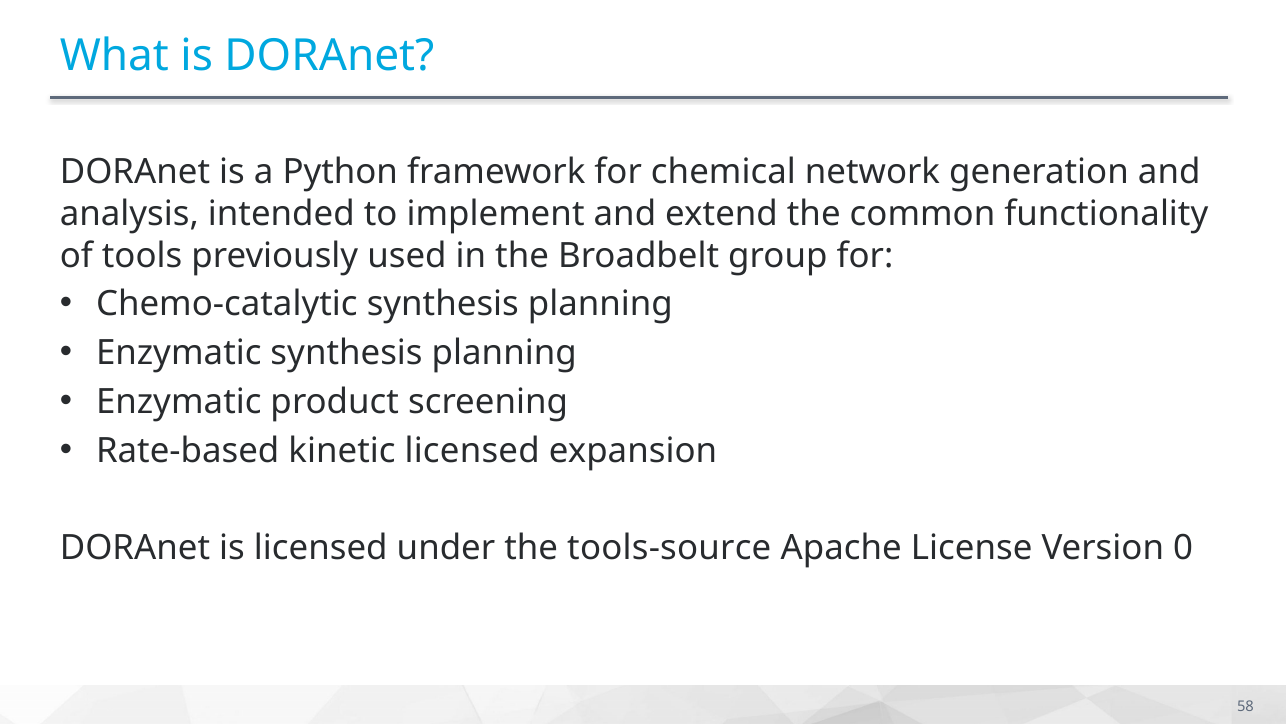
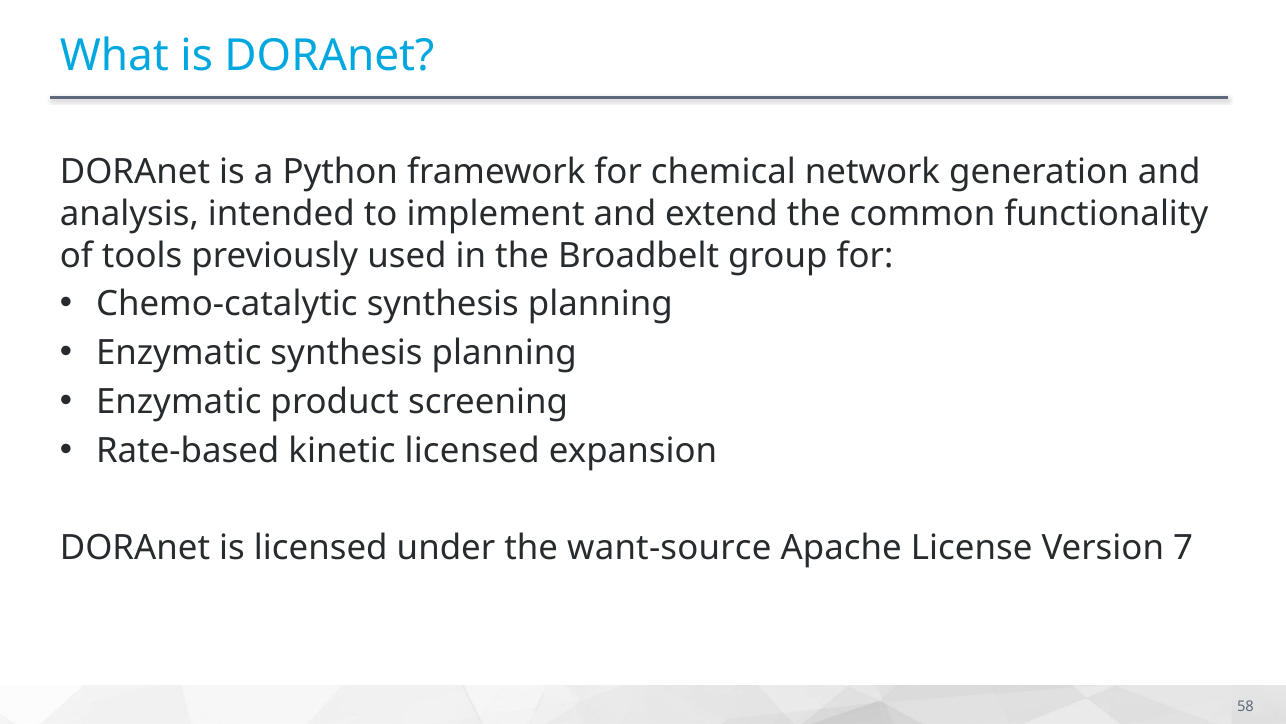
tools-source: tools-source -> want-source (669, 548)
0: 0 -> 7 (1183, 548)
